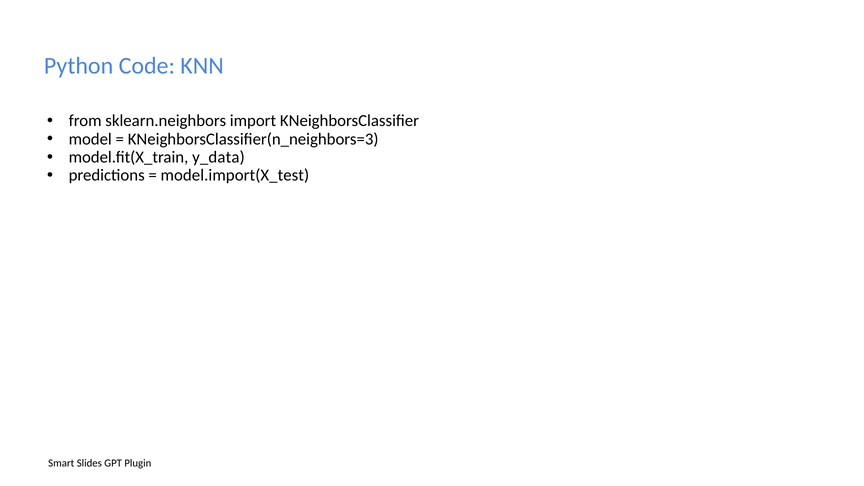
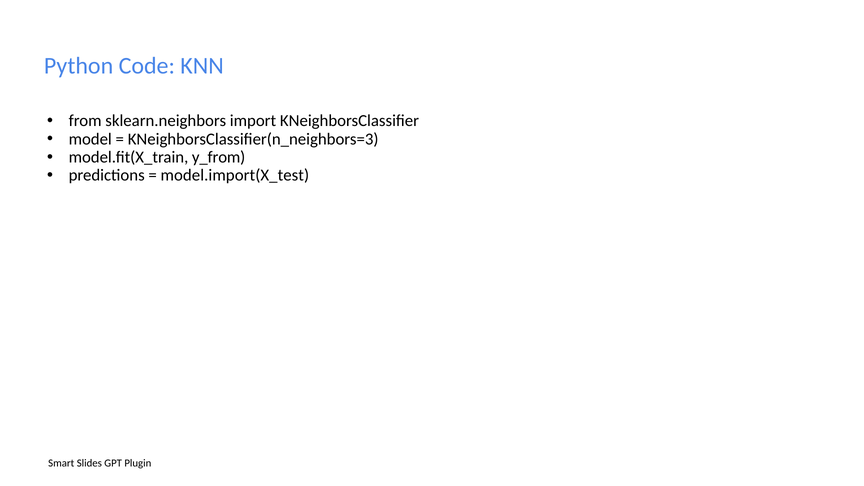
y_data: y_data -> y_from (219, 157)
